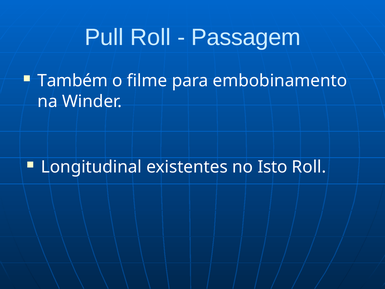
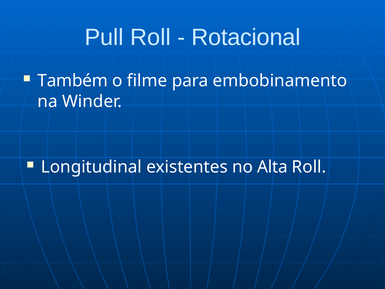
Passagem: Passagem -> Rotacional (246, 37)
Isto: Isto -> Alta (273, 167)
